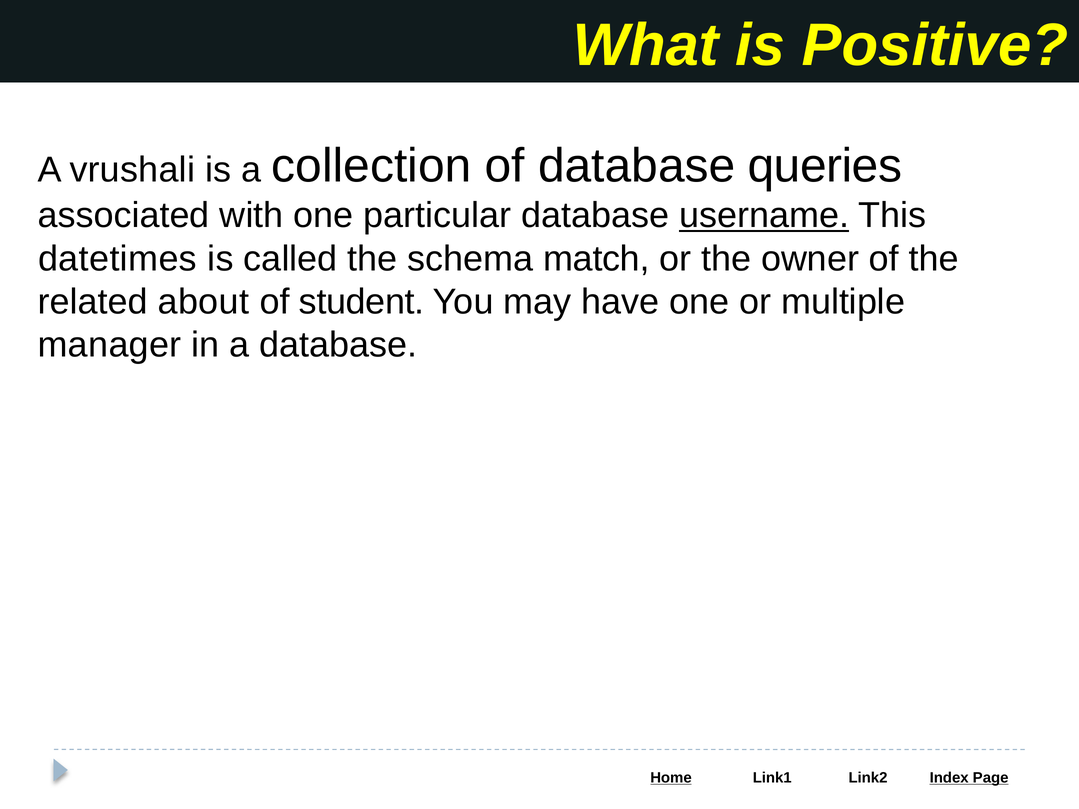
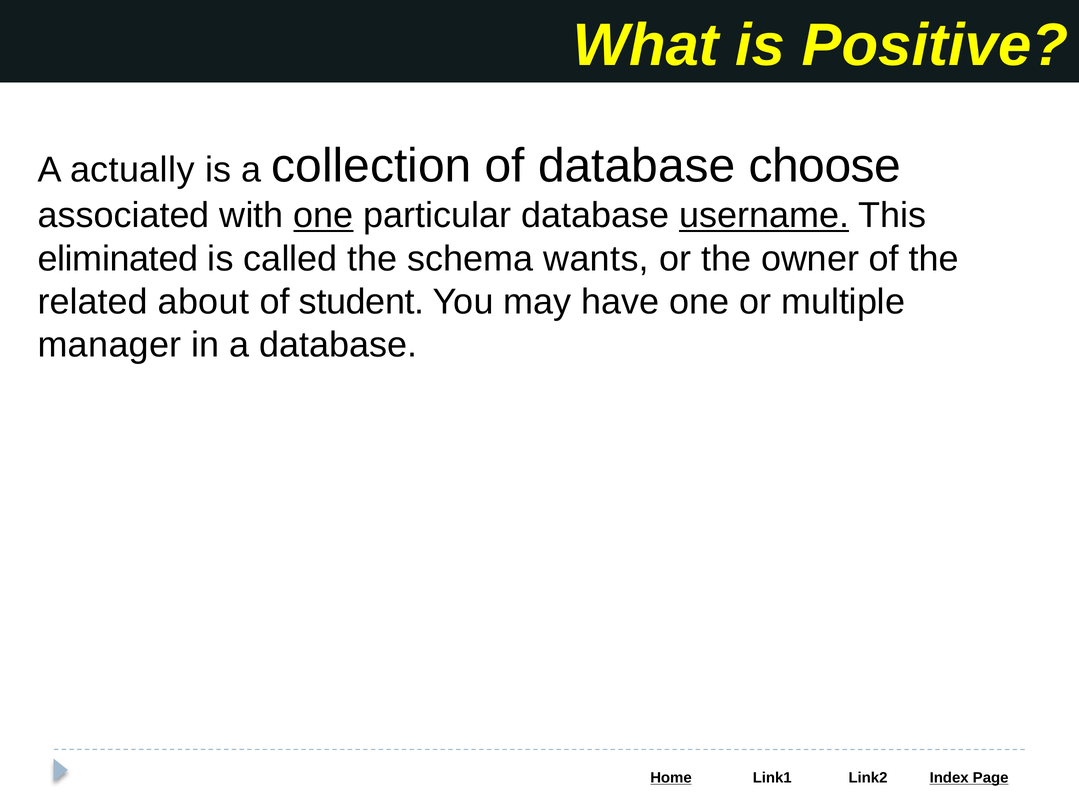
vrushali: vrushali -> actually (132, 170)
queries: queries -> choose (825, 166)
one underline: none -> present (323, 216)
datetimes: datetimes -> eliminated (118, 259)
match: match -> wants (596, 259)
